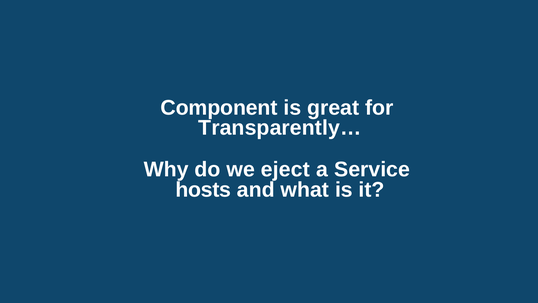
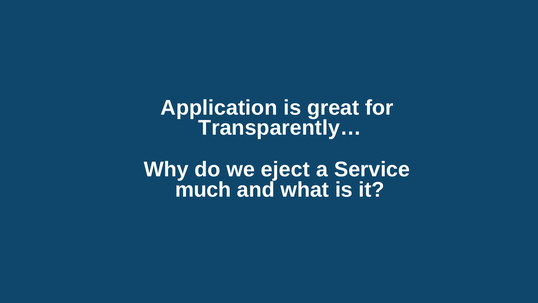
Component: Component -> Application (219, 108)
hosts: hosts -> much (203, 190)
